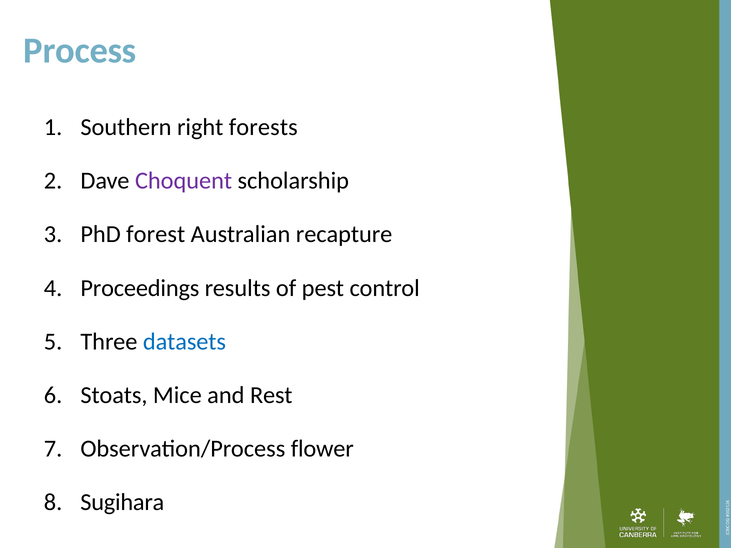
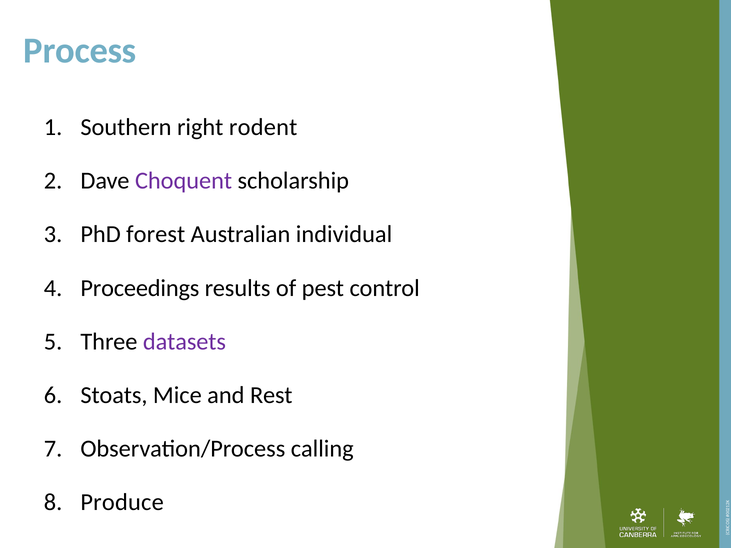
forests: forests -> rodent (263, 127)
recapture: recapture -> individual (344, 235)
datasets colour: blue -> purple (184, 342)
flower: flower -> calling (322, 449)
Sugihara: Sugihara -> Produce (122, 502)
